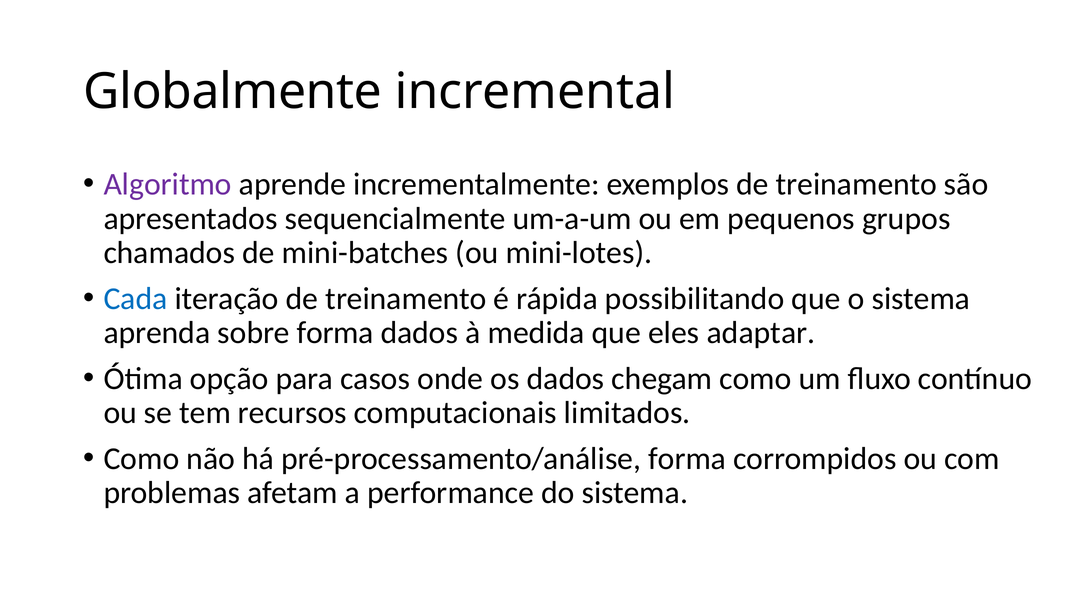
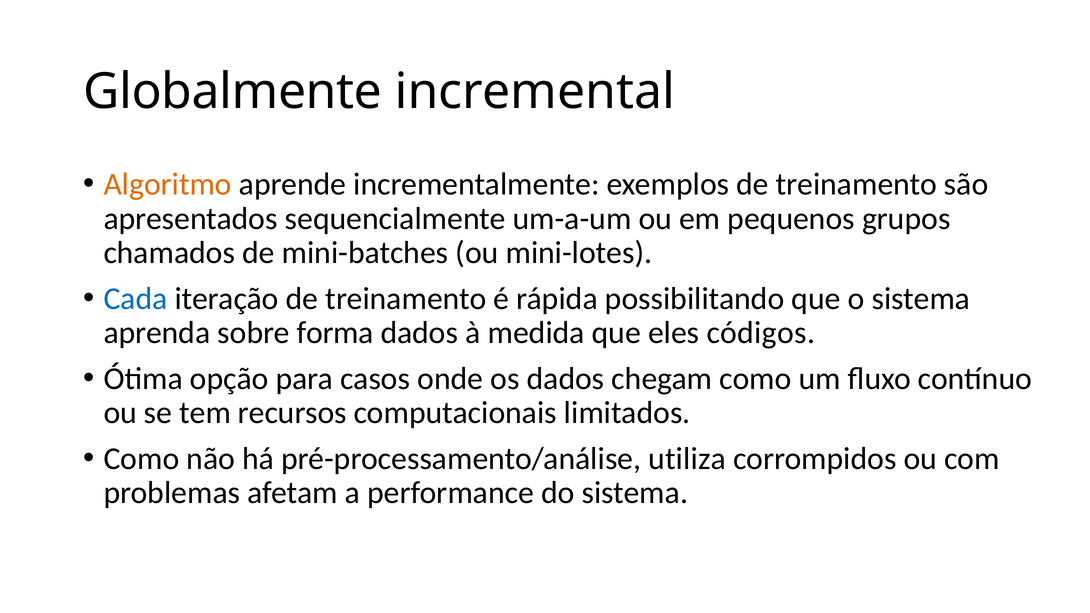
Algoritmo colour: purple -> orange (168, 184)
adaptar: adaptar -> códigos (761, 333)
pré-processamento/análise forma: forma -> utiliza (687, 459)
